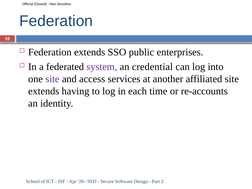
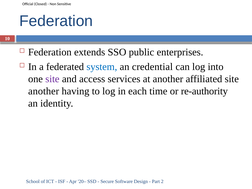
system colour: purple -> blue (102, 67)
extends: extends -> another (44, 91)
re-accounts: re-accounts -> re-authority (204, 91)
